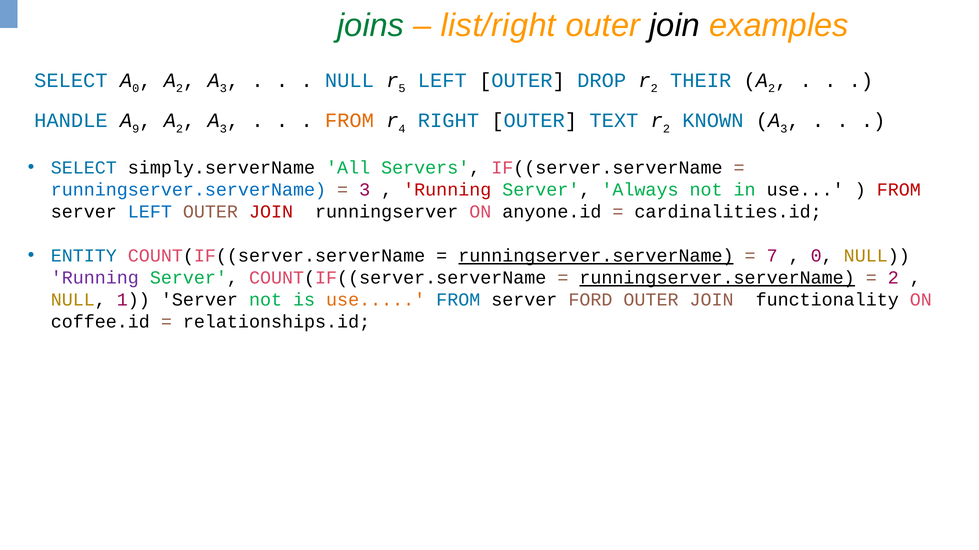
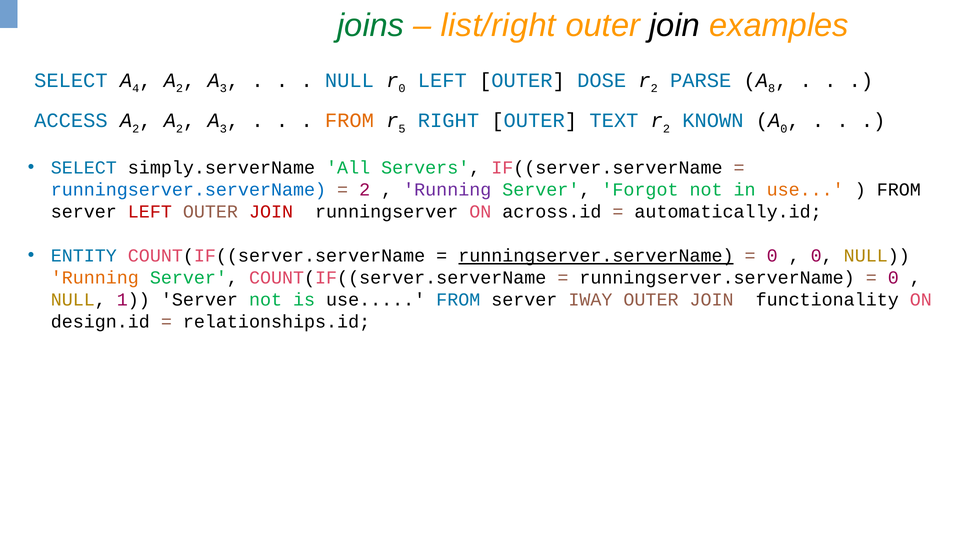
0: 0 -> 4 (136, 89)
5: 5 -> 0 (402, 89)
DROP: DROP -> DOSE (602, 81)
THEIR: THEIR -> PARSE (701, 81)
2: 2 -> 8 (772, 89)
HANDLE: HANDLE -> ACCESS (71, 121)
9: 9 -> 2 (136, 129)
4: 4 -> 5 (402, 129)
3: 3 -> 0 (784, 129)
3: 3 -> 2 (365, 190)
Running colour: red -> purple (447, 190)
Always: Always -> Forgot (640, 190)
use colour: black -> orange (805, 190)
FROM colour: red -> black (899, 190)
LEFT colour: blue -> red (150, 212)
anyone.id: anyone.id -> across.id (552, 212)
cardinalities.id: cardinalities.id -> automatically.id (728, 212)
7: 7 -> 0 (772, 256)
Running colour: purple -> orange (95, 278)
runningserver.serverName underline: present -> none (717, 278)
2: 2 -> 0 (893, 278)
use colour: orange -> black (376, 300)
FORD: FORD -> IWAY (590, 300)
coffee.id: coffee.id -> design.id (100, 322)
